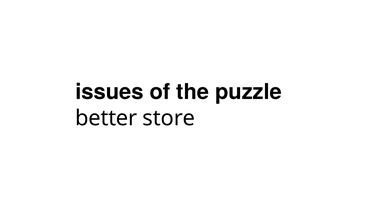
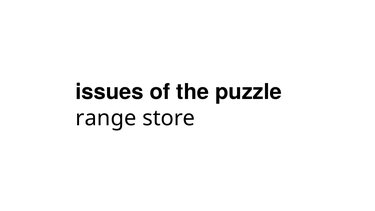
better: better -> range (106, 118)
